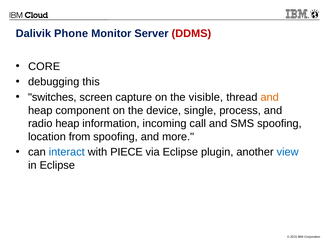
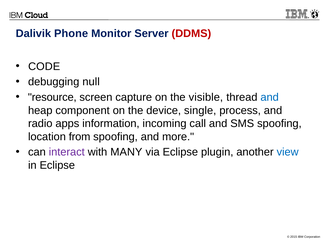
CORE: CORE -> CODE (44, 66)
this: this -> null (91, 82)
switches: switches -> resource (52, 97)
and colour: orange -> blue (270, 97)
radio heap: heap -> apps (67, 123)
interact colour: blue -> purple (67, 152)
PIECE: PIECE -> MANY (126, 152)
